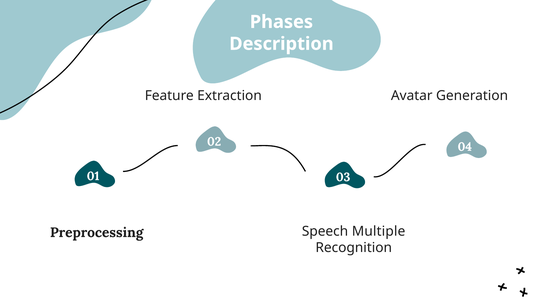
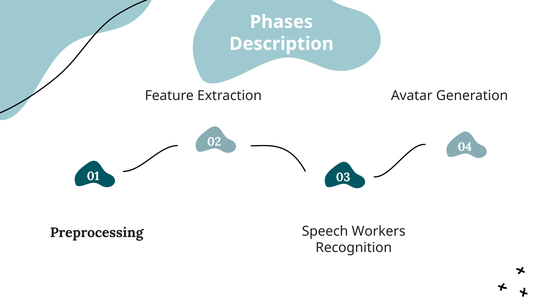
Multiple: Multiple -> Workers (379, 231)
